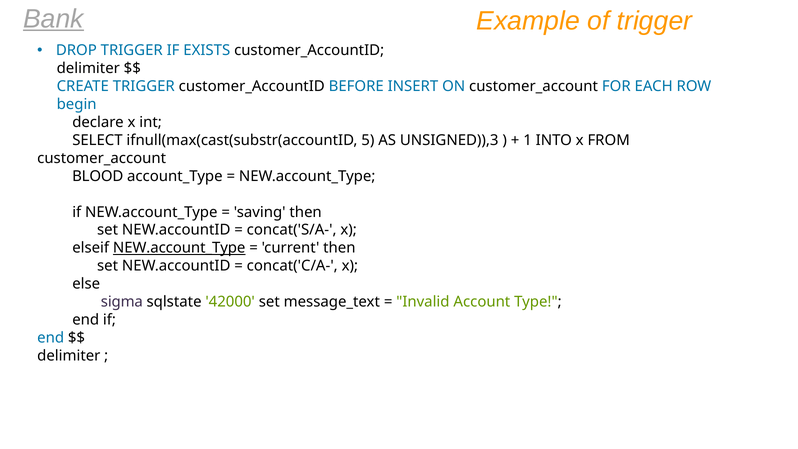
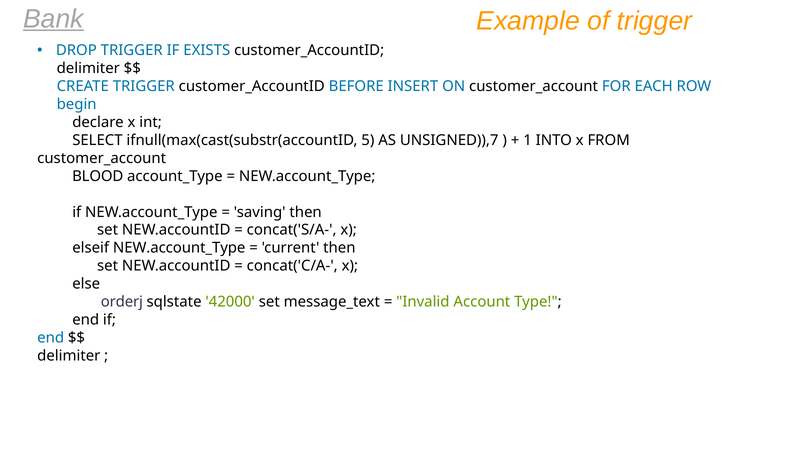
UNSIGNED)),3: UNSIGNED)),3 -> UNSIGNED)),7 (449, 140)
NEW.account_Type underline: present -> none (179, 248)
sigma: sigma -> orderj (122, 302)
